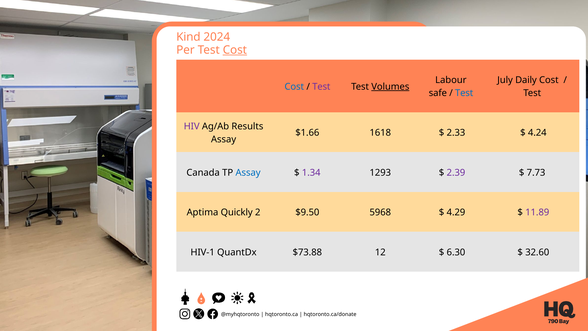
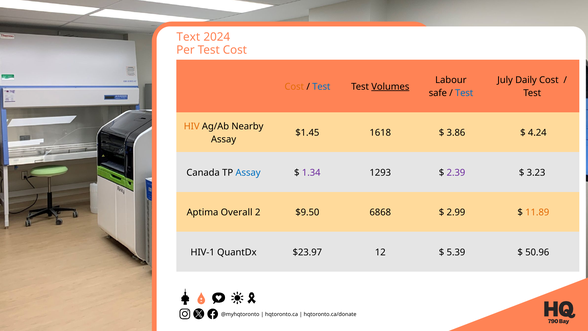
Kind: Kind -> Text (188, 37)
Cost underline: present -> none (235, 50)
Cost colour: blue -> orange (294, 87)
Test colour: purple -> blue (321, 87)
HIV colour: purple -> orange (192, 126)
Results: Results -> Nearby (247, 126)
$1.66: $1.66 -> $1.45 (307, 133)
2.33: 2.33 -> 3.86 (456, 133)
7.73: 7.73 -> 3.23 (536, 173)
Quickly: Quickly -> Overall (237, 212)
5968: 5968 -> 6868 (380, 212)
4.29: 4.29 -> 2.99 (456, 212)
11.89 colour: purple -> orange (537, 212)
$73.88: $73.88 -> $23.97 (307, 252)
6.30: 6.30 -> 5.39 (456, 252)
32.60: 32.60 -> 50.96 (537, 252)
